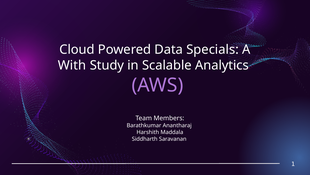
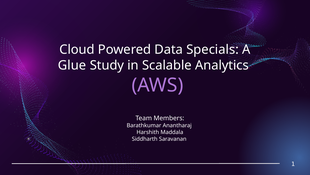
With: With -> Glue (72, 65)
